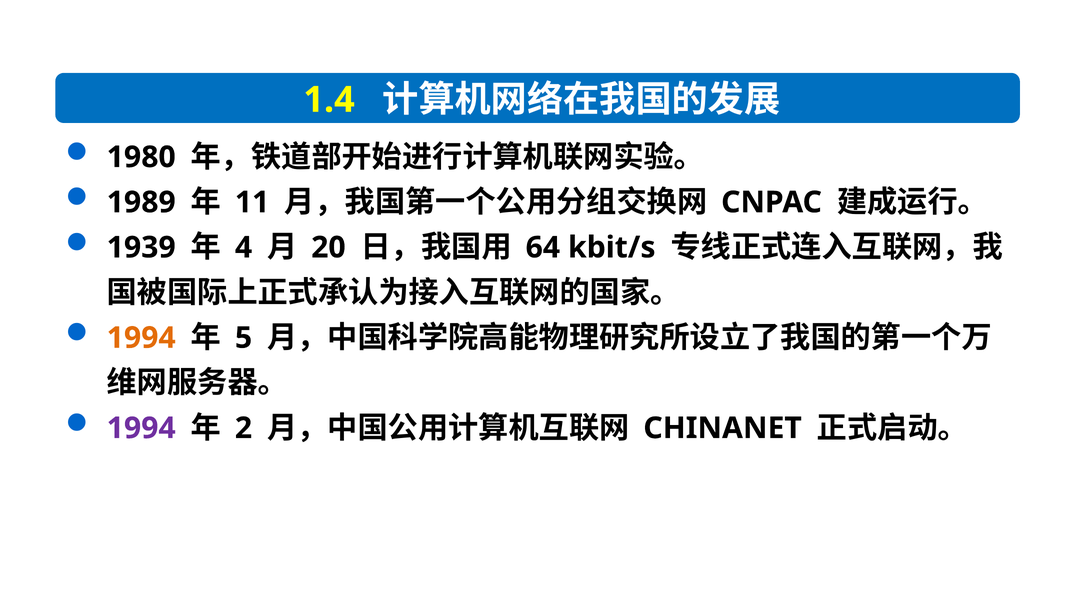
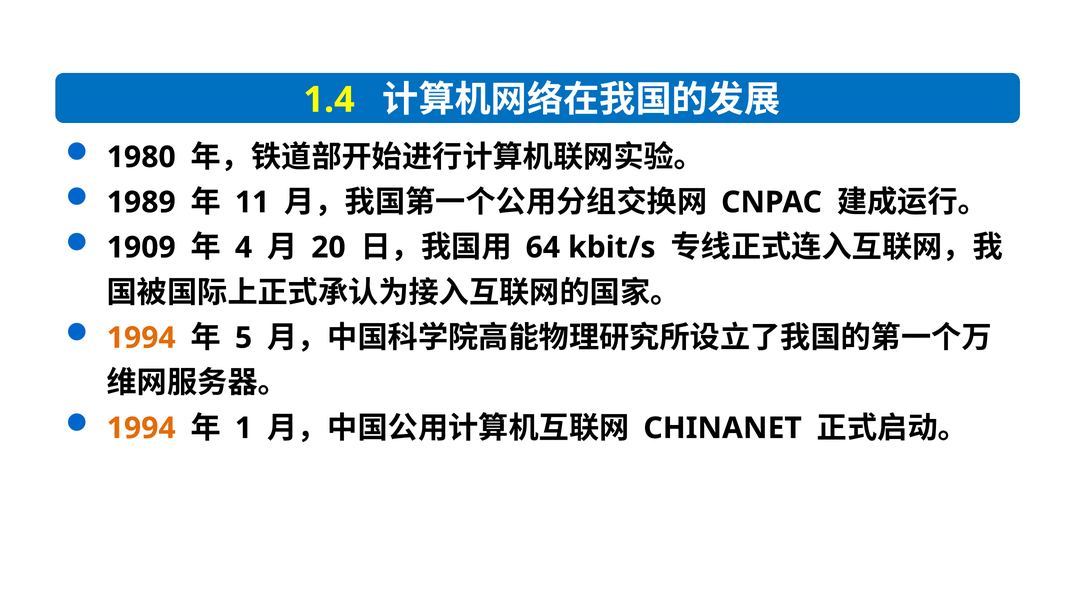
1939: 1939 -> 1909 (141, 248)
1994 colour: purple -> orange (141, 428)
2: 2 -> 1 (244, 428)
